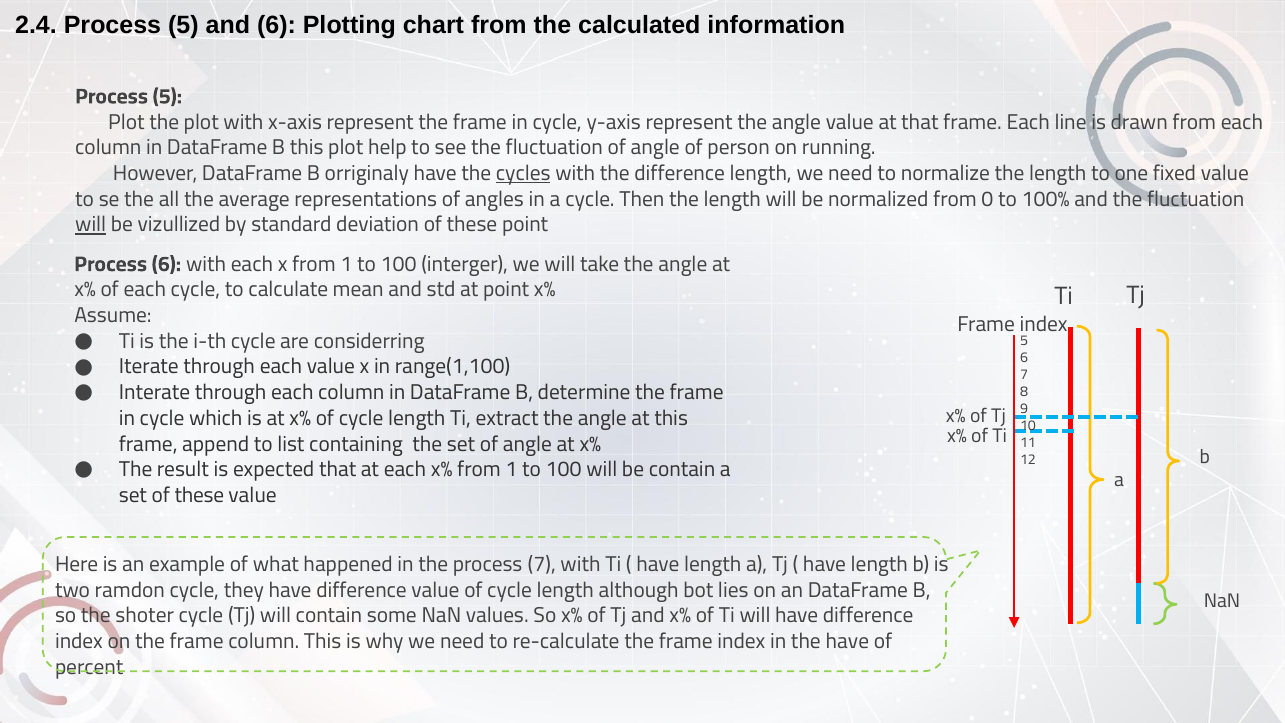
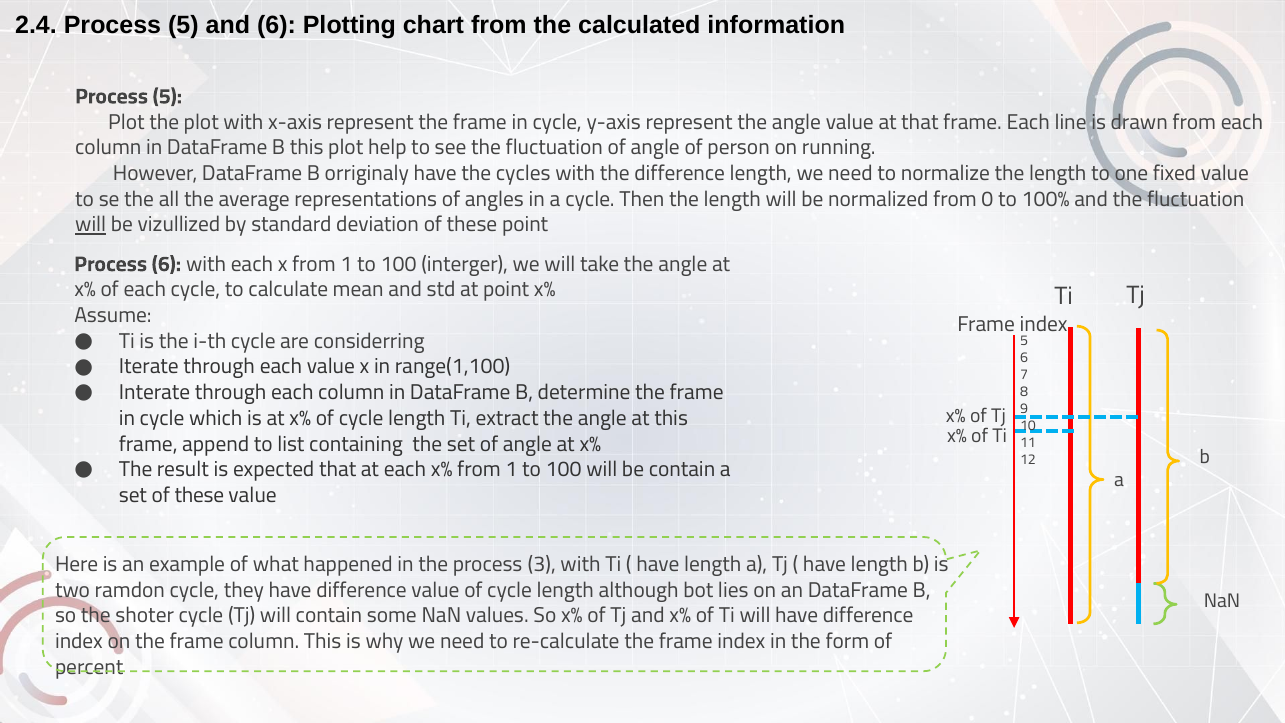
cycles underline: present -> none (523, 173)
process 7: 7 -> 3 (542, 564)
the have: have -> form (847, 641)
